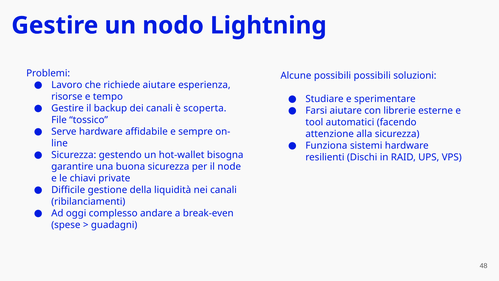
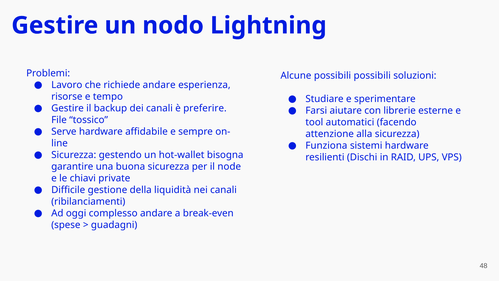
richiede aiutare: aiutare -> andare (159, 85)
scoperta: scoperta -> preferire (205, 108)
